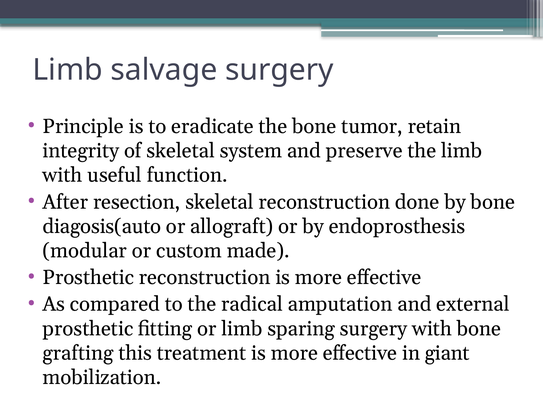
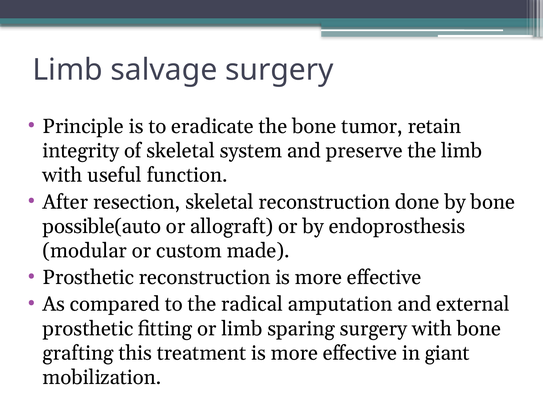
diagosis(auto: diagosis(auto -> possible(auto (102, 227)
